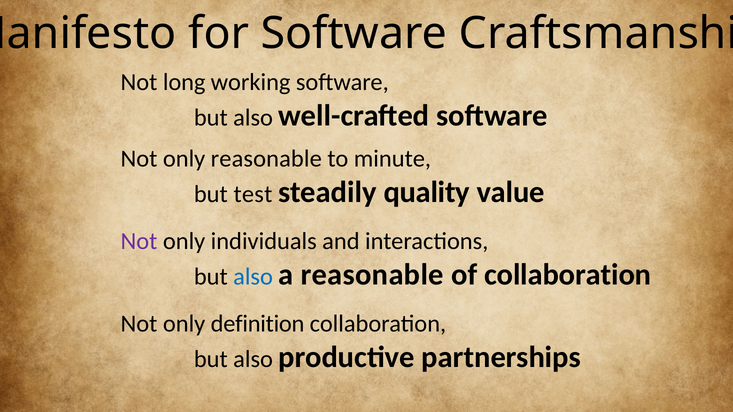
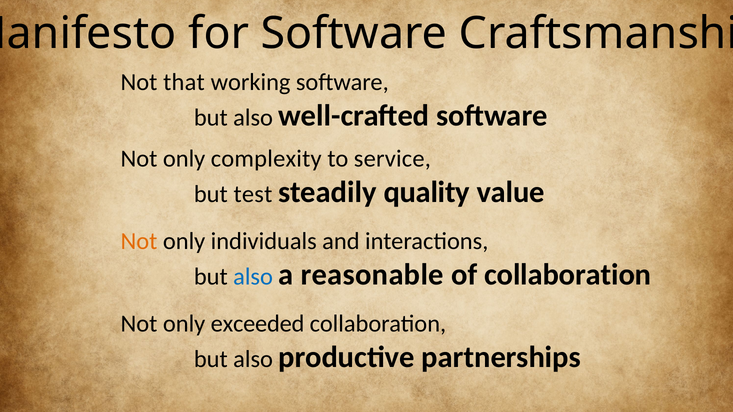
long: long -> that (184, 82)
only reasonable: reasonable -> complexity (266, 159)
minute: minute -> service (392, 159)
Not colour: purple -> orange (139, 242)
definition: definition -> exceeded (258, 324)
